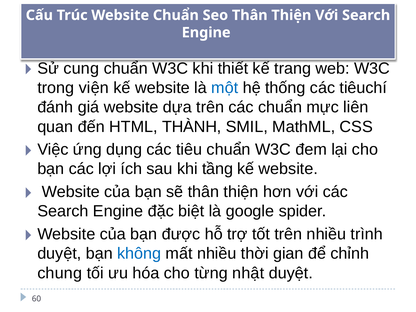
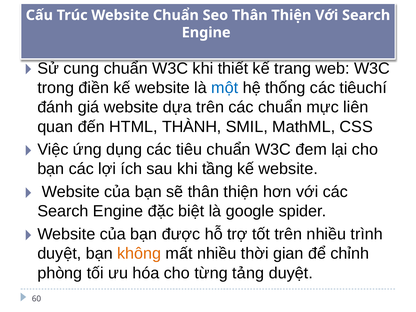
viện: viện -> điền (94, 88)
không colour: blue -> orange (139, 254)
chung: chung -> phòng (60, 273)
nhật: nhật -> tảng (248, 273)
